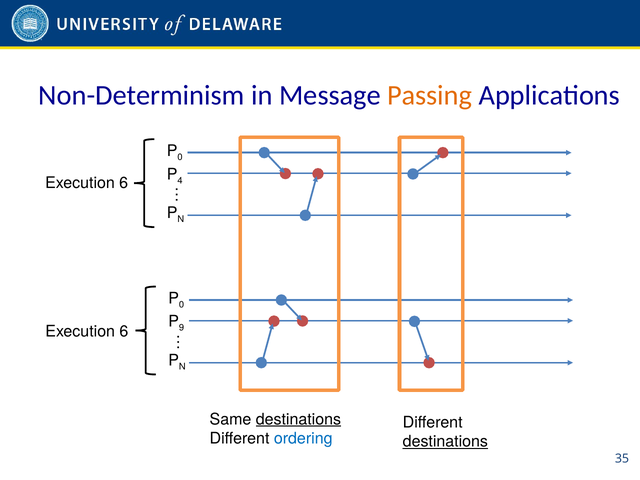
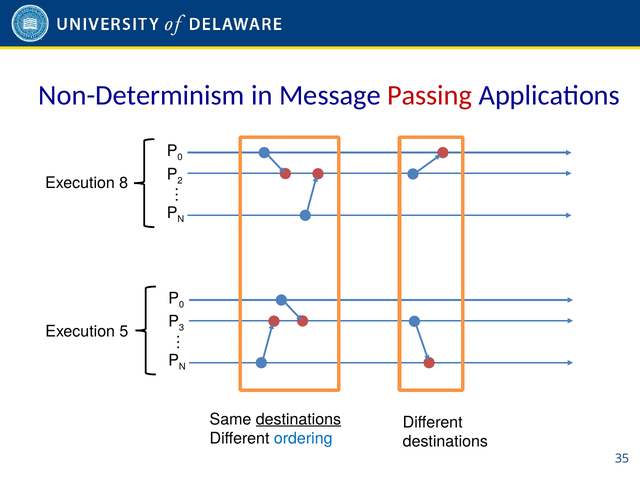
Passing colour: orange -> red (430, 95)
4: 4 -> 2 (180, 181)
6: 6 -> 8 (124, 183)
9: 9 -> 3 (182, 328)
6: 6 -> 5 (124, 332)
destinations underline: present -> none (445, 442)
